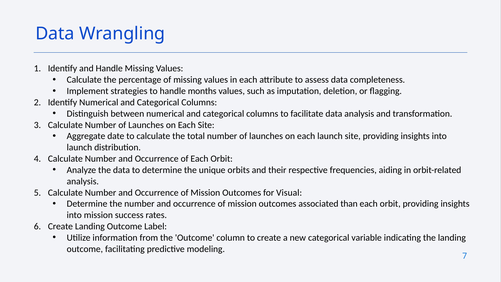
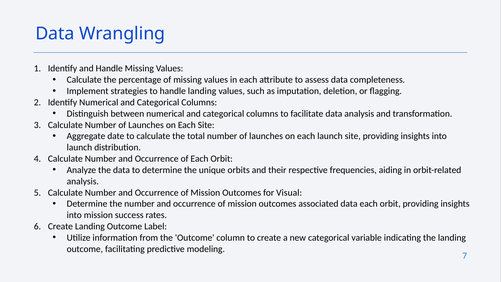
handle months: months -> landing (202, 91)
associated than: than -> data (349, 204)
